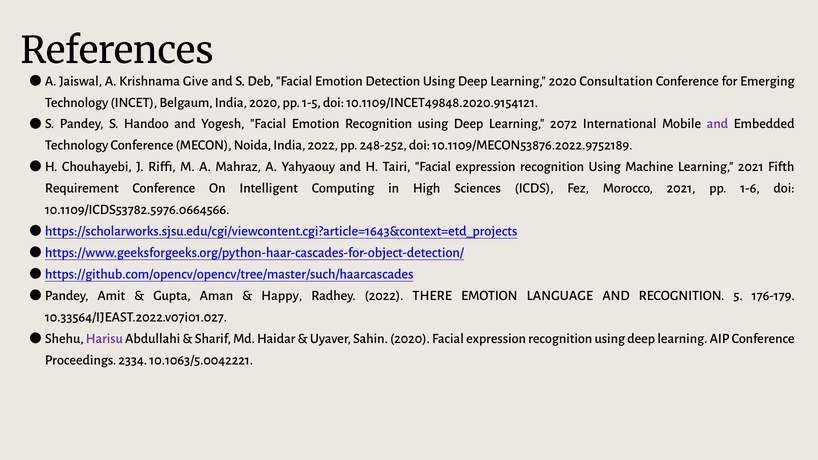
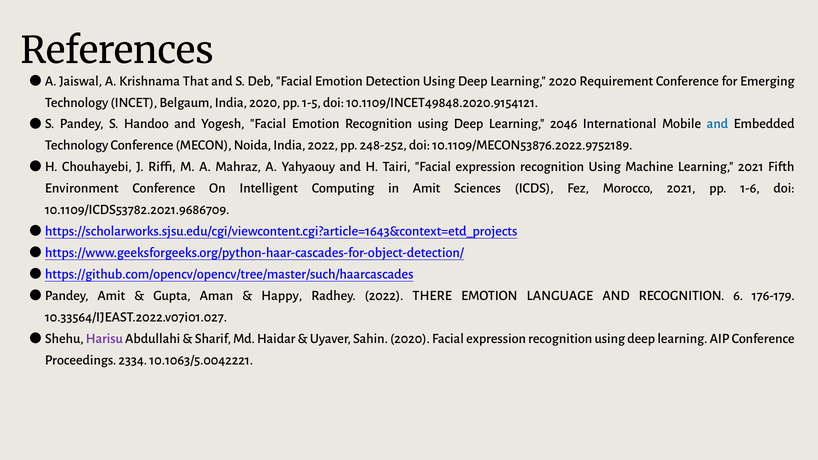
Give: Give -> That (196, 81)
Consultation: Consultation -> Requirement (616, 81)
2072: 2072 -> 2046 (564, 124)
and colour: purple -> blue (717, 124)
Requirement: Requirement -> Environment (82, 188)
in High: High -> Amit (427, 188)
10.1109/ICDS53782.5976.0664566: 10.1109/ICDS53782.5976.0664566 -> 10.1109/ICDS53782.2021.9686709 (137, 210)
5: 5 -> 6 (738, 296)
